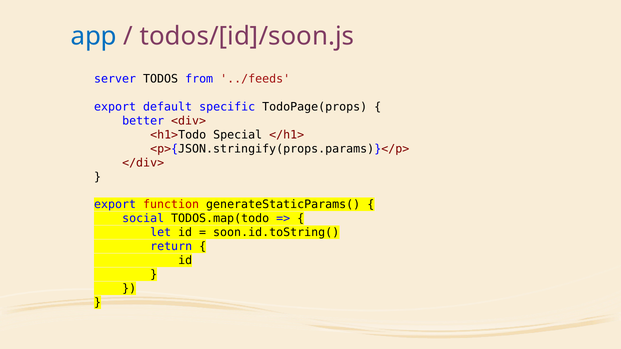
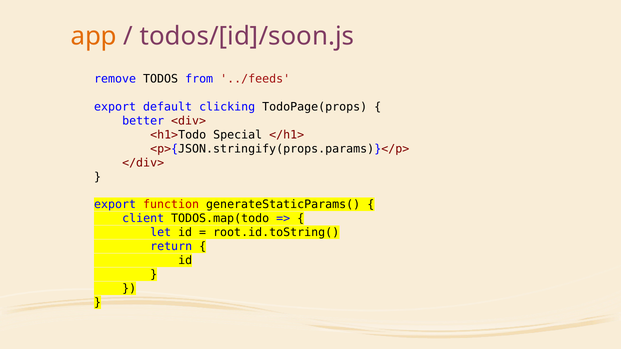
app colour: blue -> orange (94, 36)
server: server -> remove (115, 79)
specific: specific -> clicking (227, 107)
social: social -> client (143, 219)
soon.id.toString(: soon.id.toString( -> root.id.toString( (276, 233)
